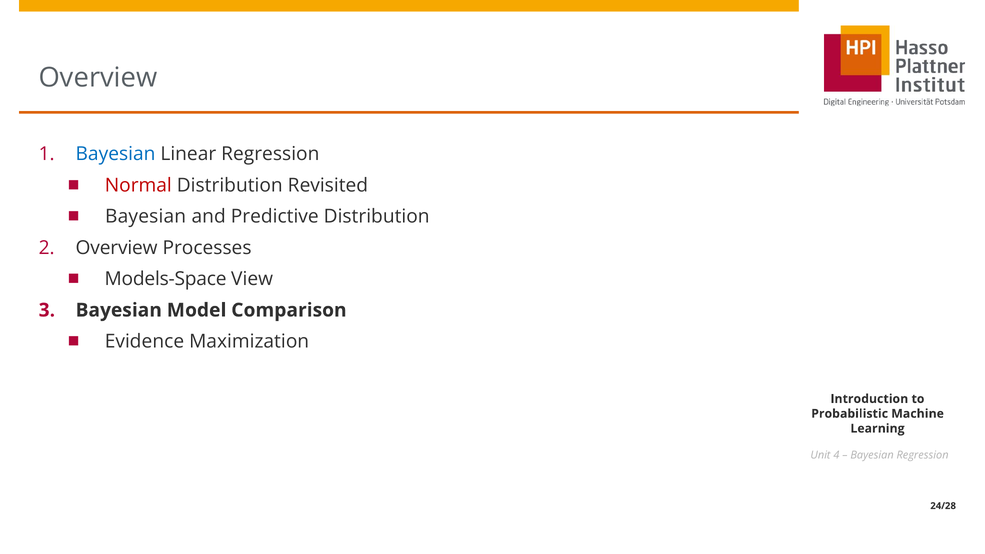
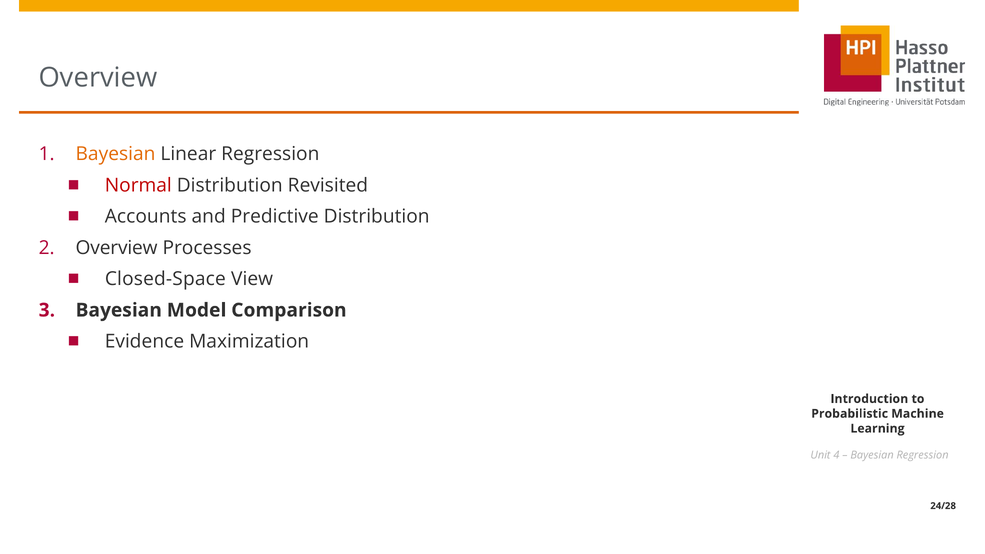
Bayesian colour: blue -> orange (116, 154)
Bayesian: Bayesian -> Accounts (146, 217)
Models-Space: Models-Space -> Closed-Space (165, 279)
